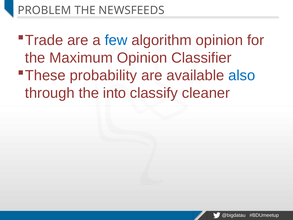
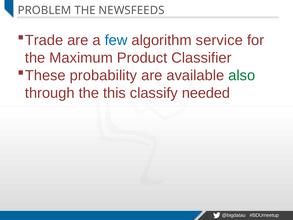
algorithm opinion: opinion -> service (219, 40)
Maximum Opinion: Opinion -> Product (142, 58)
also colour: blue -> green (242, 75)
into: into -> this (114, 93)
cleaner: cleaner -> needed (206, 93)
